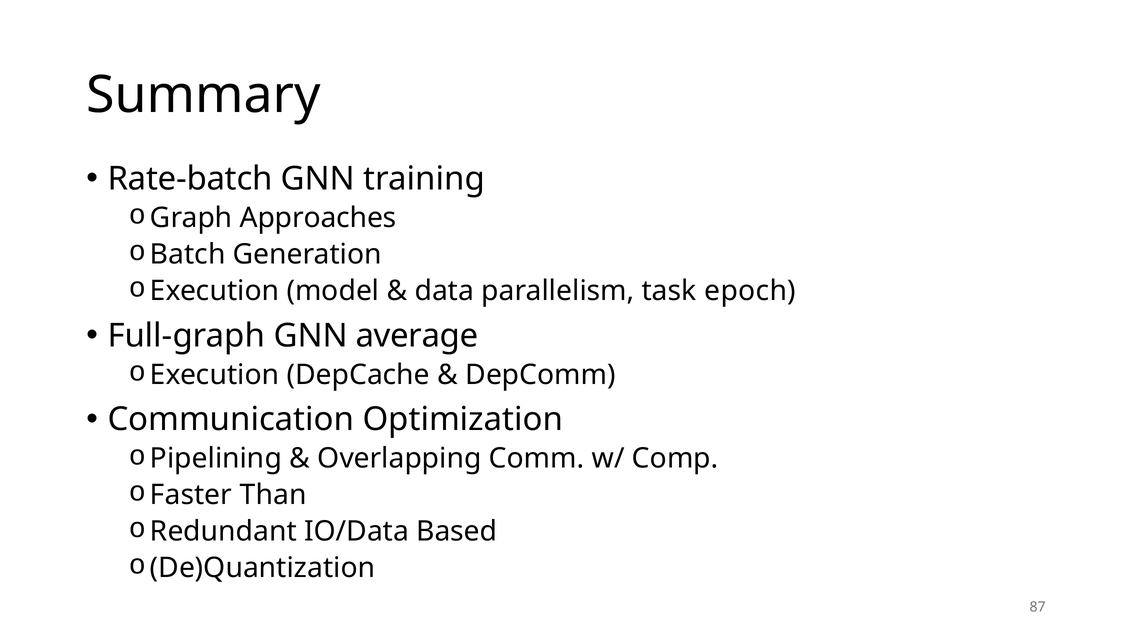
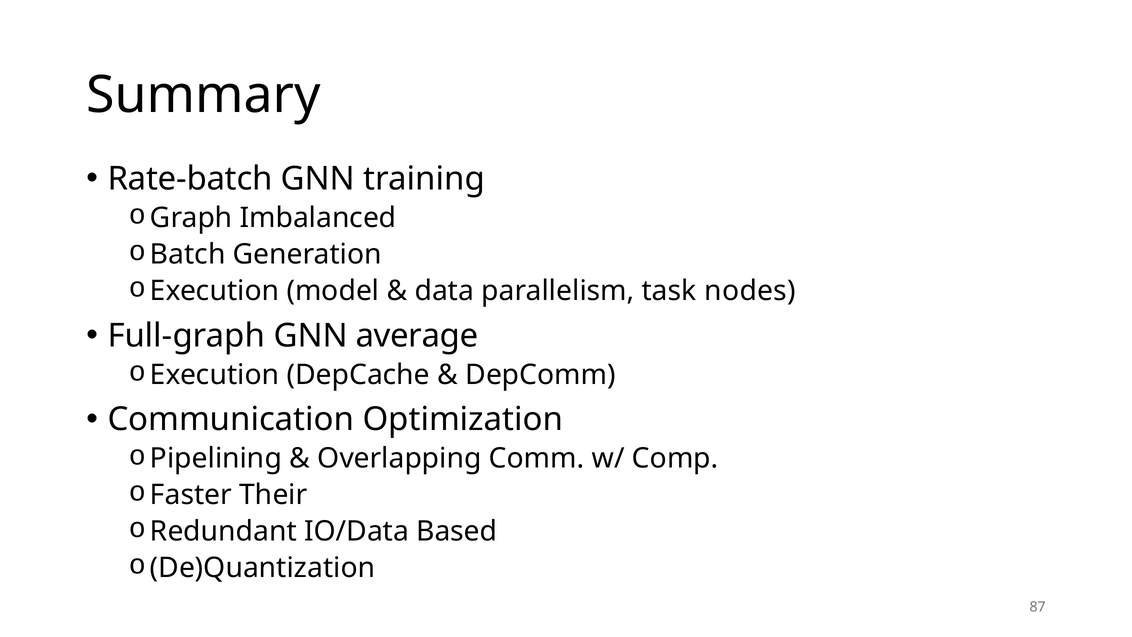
Approaches: Approaches -> Imbalanced (318, 218)
epoch: epoch -> nodes (750, 291)
Than: Than -> Their (273, 495)
